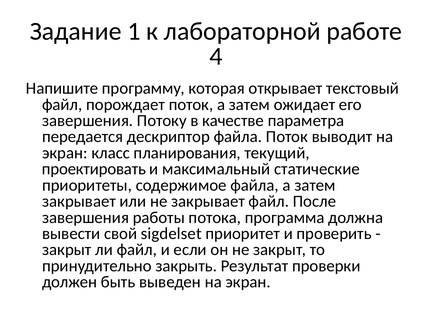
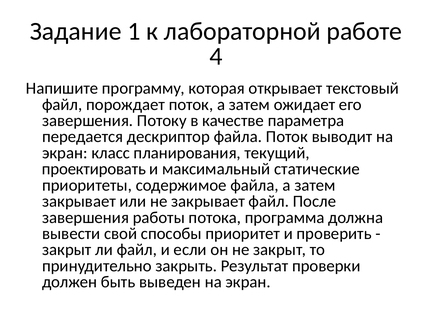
sigdelset: sigdelset -> способы (171, 234)
